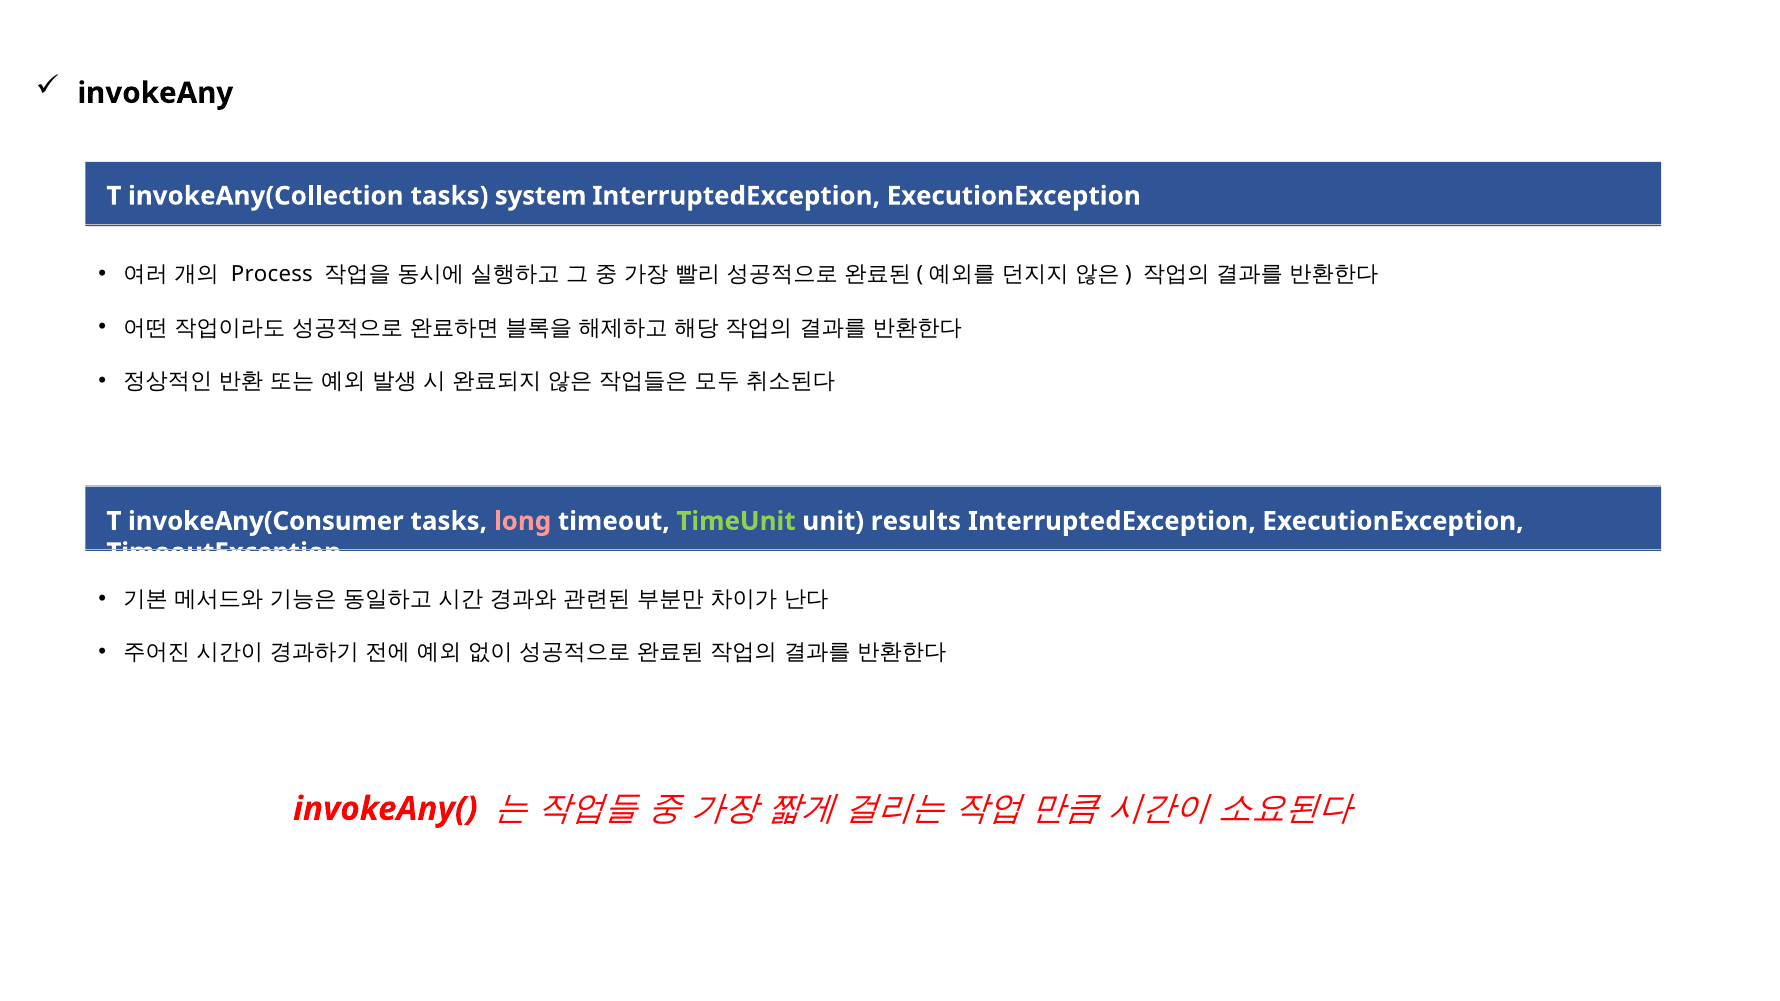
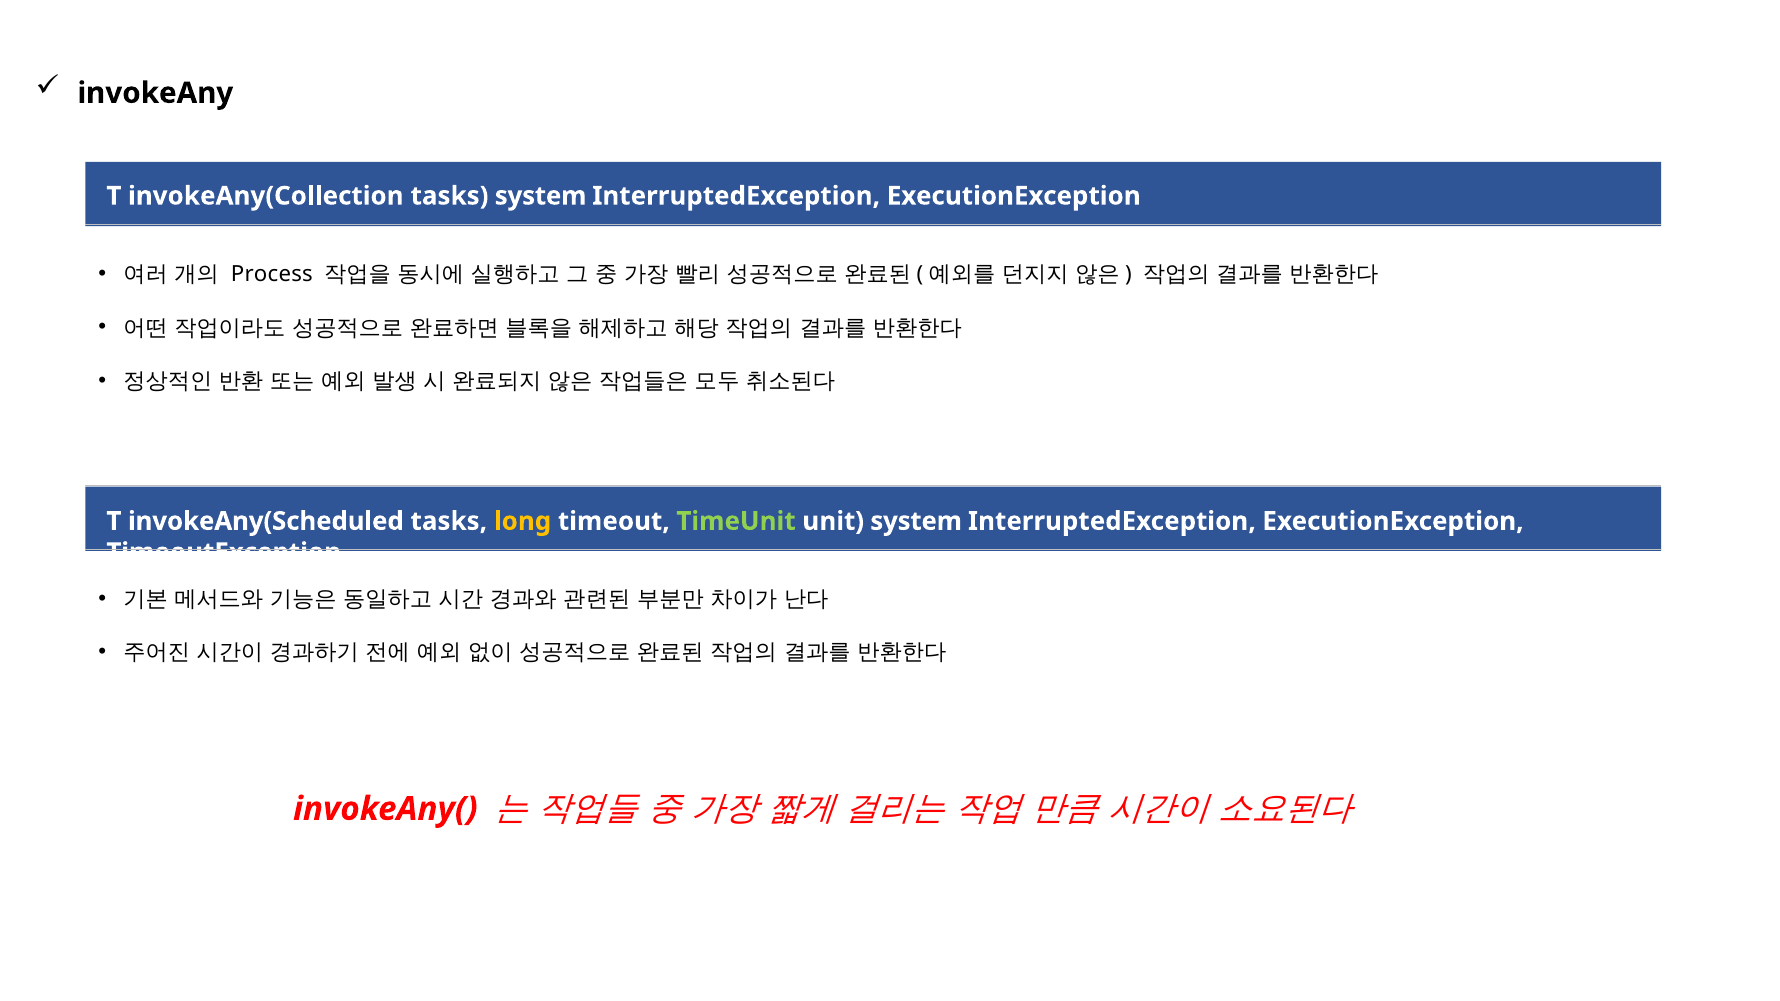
invokeAny(Consumer: invokeAny(Consumer -> invokeAny(Scheduled (266, 521)
long colour: pink -> yellow (523, 521)
unit results: results -> system (916, 521)
